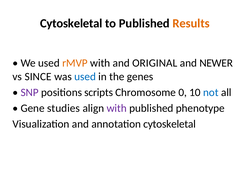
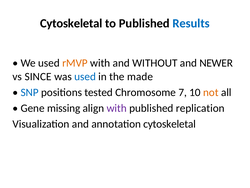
Results colour: orange -> blue (191, 23)
ORIGINAL: ORIGINAL -> WITHOUT (155, 63)
genes: genes -> made (140, 76)
SNP colour: purple -> blue (30, 92)
scripts: scripts -> tested (99, 92)
0: 0 -> 7 (183, 92)
not colour: blue -> orange (211, 92)
studies: studies -> missing (64, 108)
phenotype: phenotype -> replication (200, 108)
